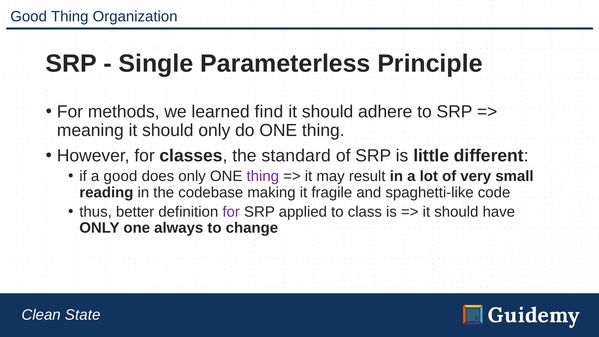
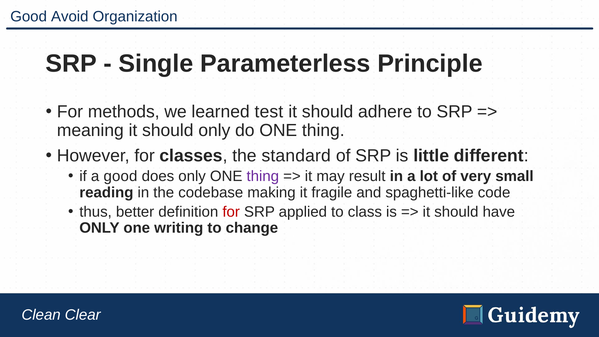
Good Thing: Thing -> Avoid (70, 16)
find: find -> test (269, 112)
for colour: purple -> red (231, 212)
always: always -> writing (179, 228)
State: State -> Clear (83, 315)
